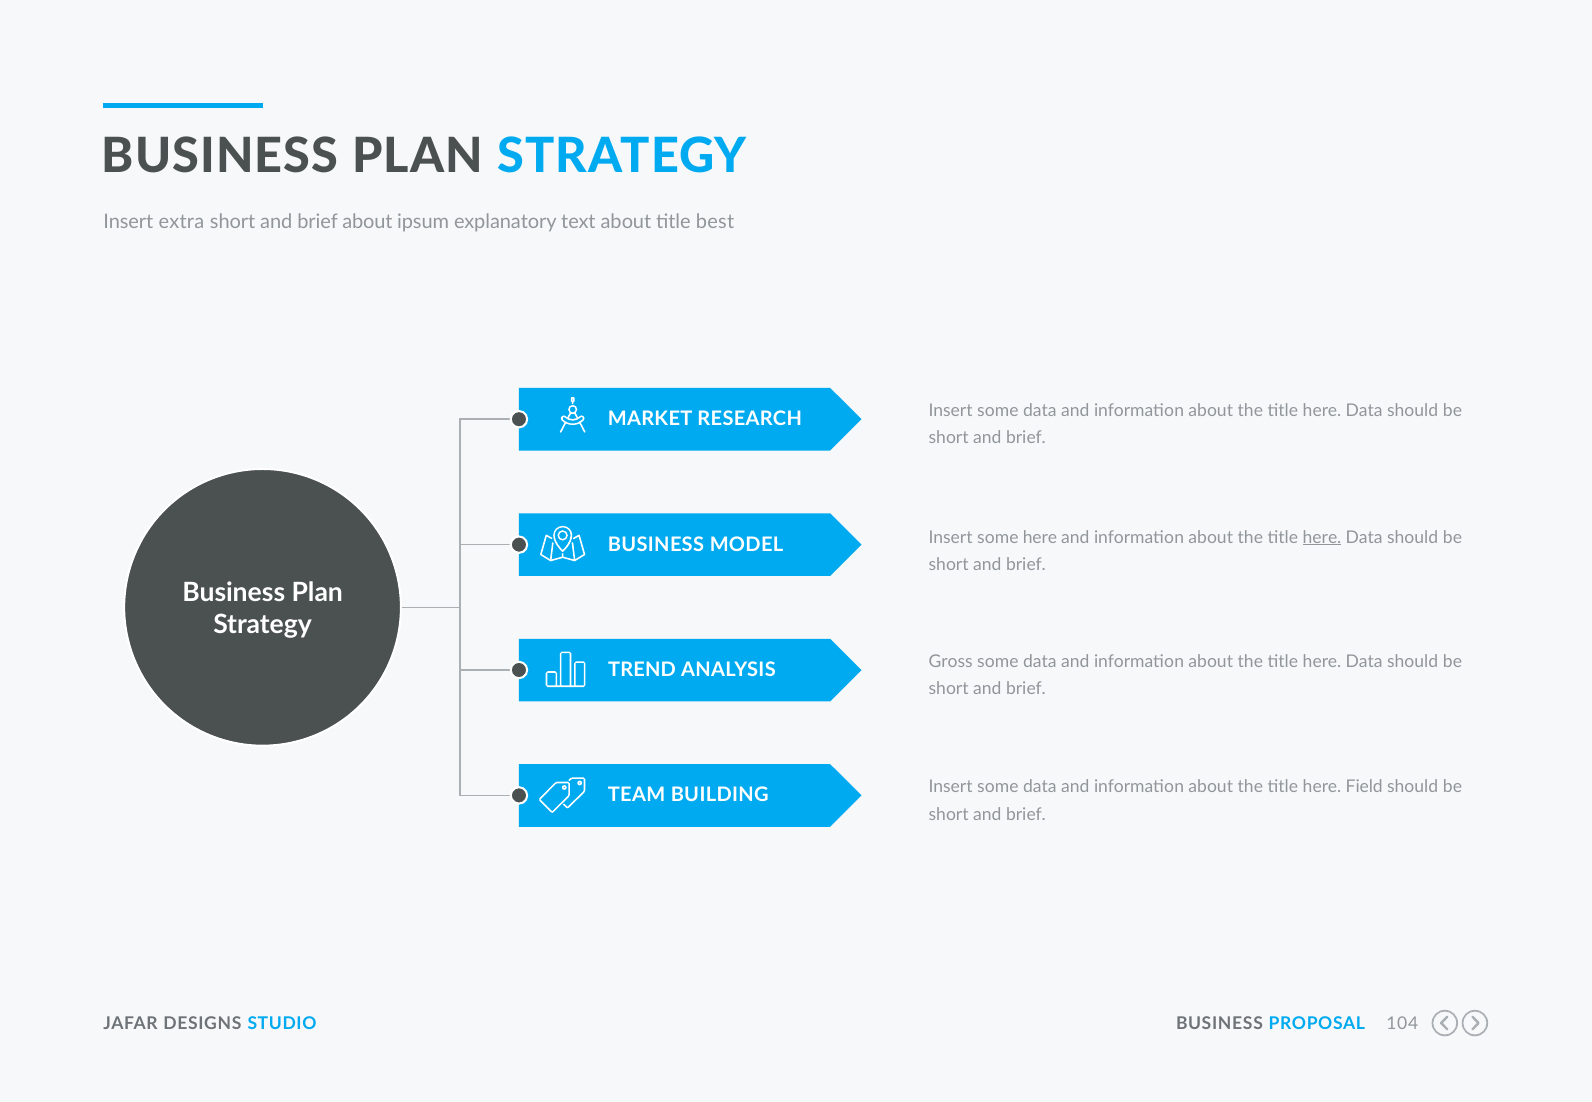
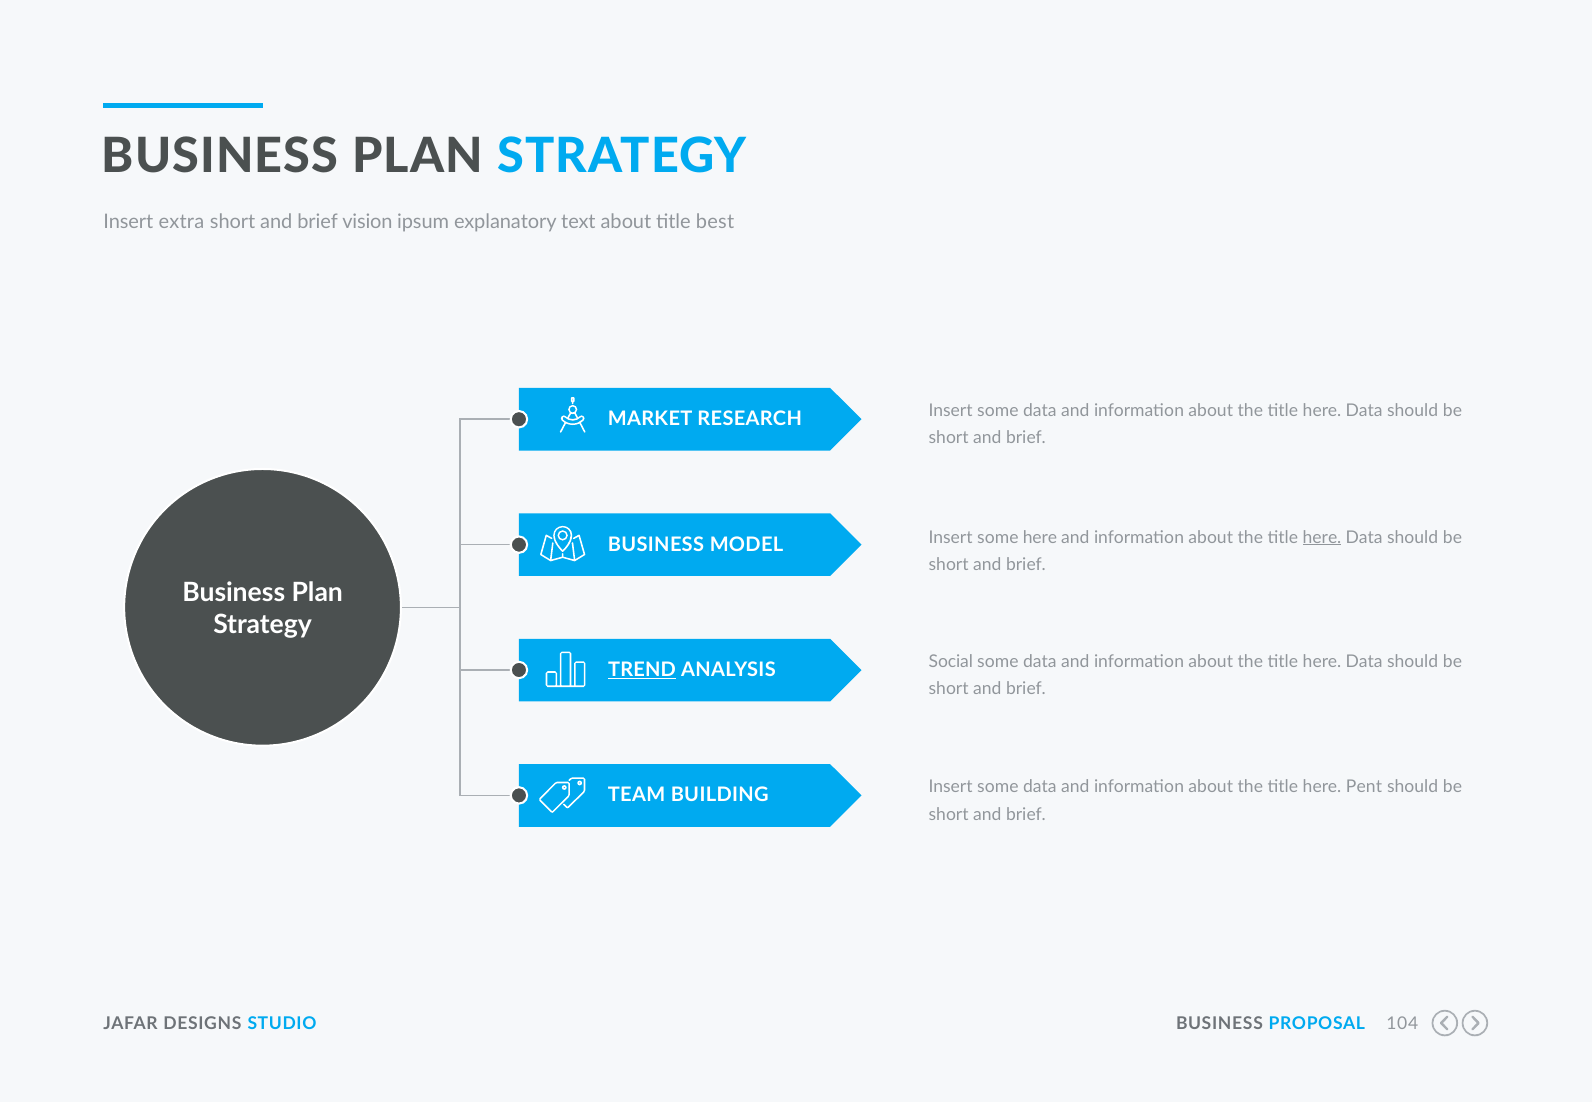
brief about: about -> vision (367, 221)
Gross: Gross -> Social (951, 662)
TREND underline: none -> present (642, 670)
Field: Field -> Pent (1364, 787)
